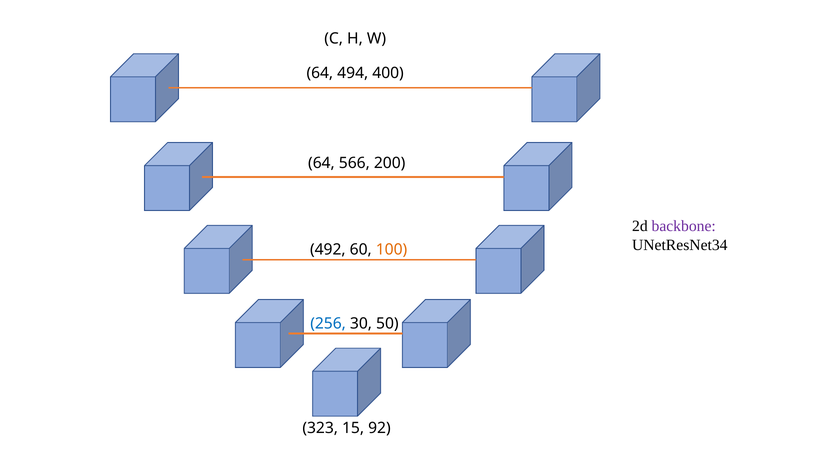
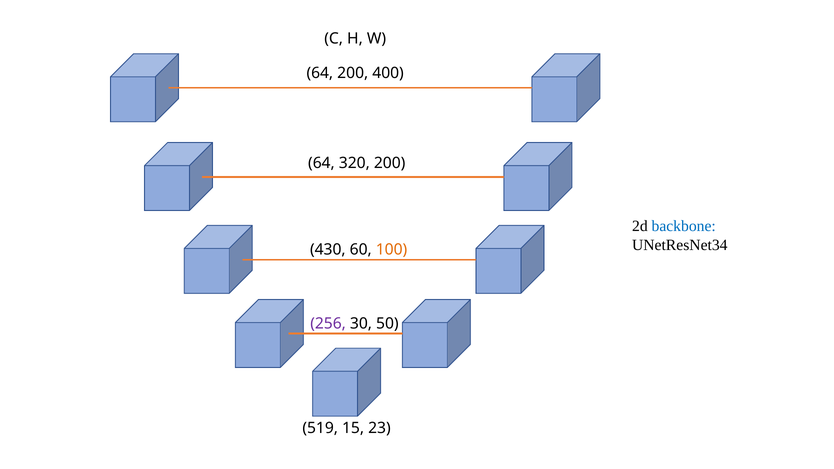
64 494: 494 -> 200 (353, 73)
566: 566 -> 320 (354, 163)
backbone colour: purple -> blue (684, 226)
492: 492 -> 430 (328, 250)
256 colour: blue -> purple (328, 324)
323: 323 -> 519 (320, 428)
92: 92 -> 23 (379, 428)
